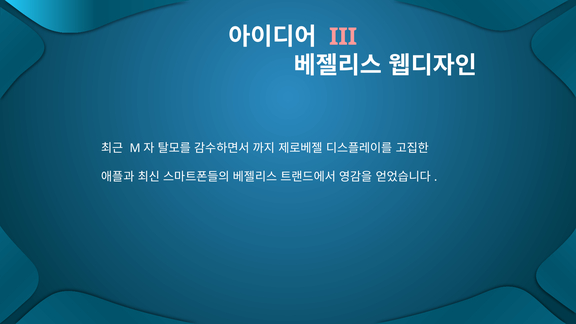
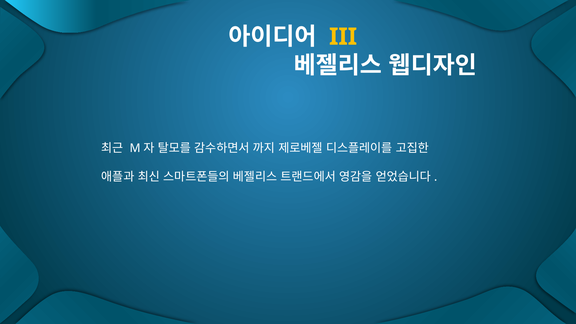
III colour: pink -> yellow (343, 37)
